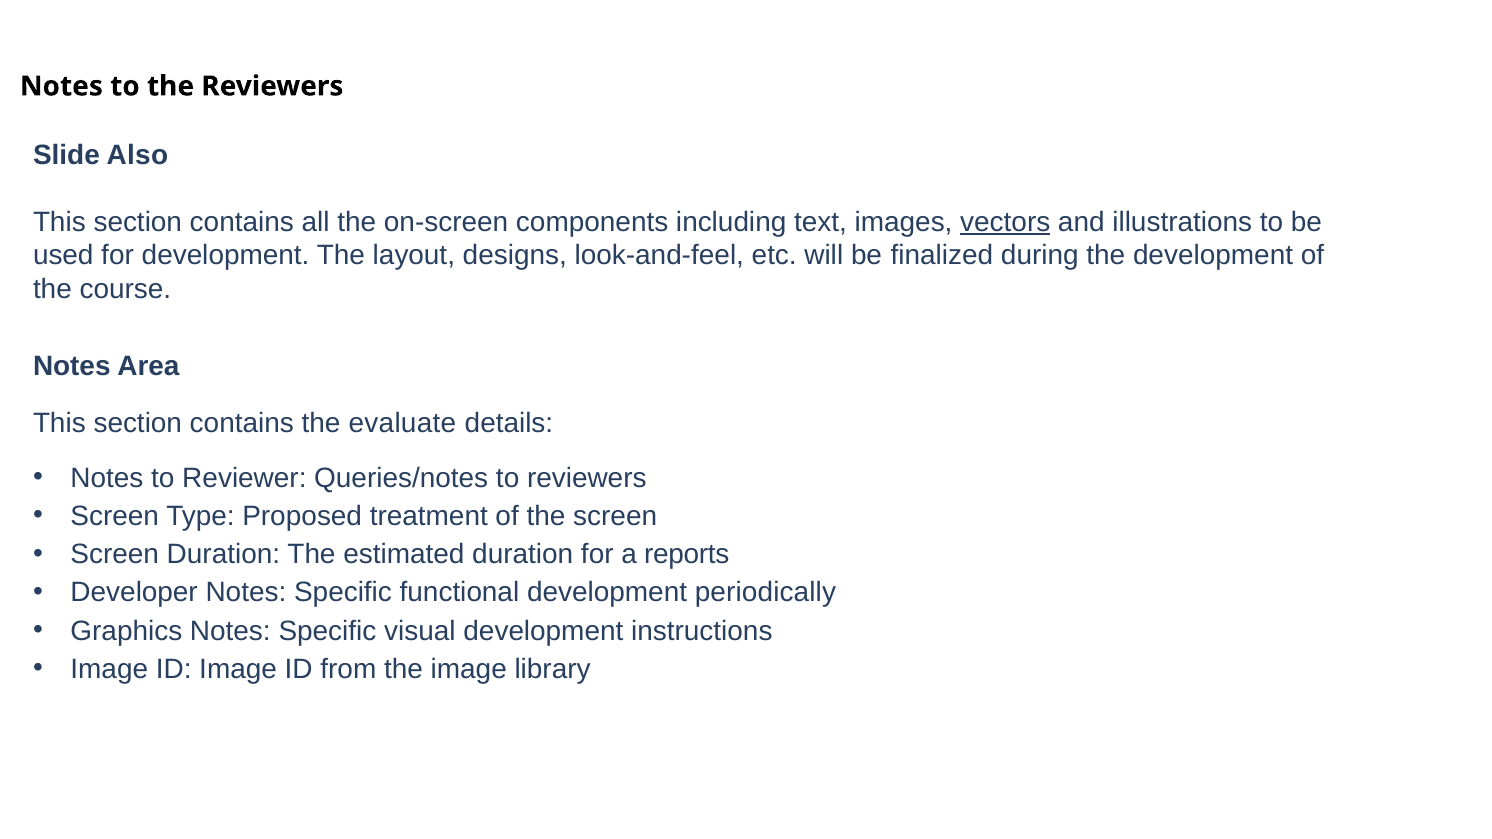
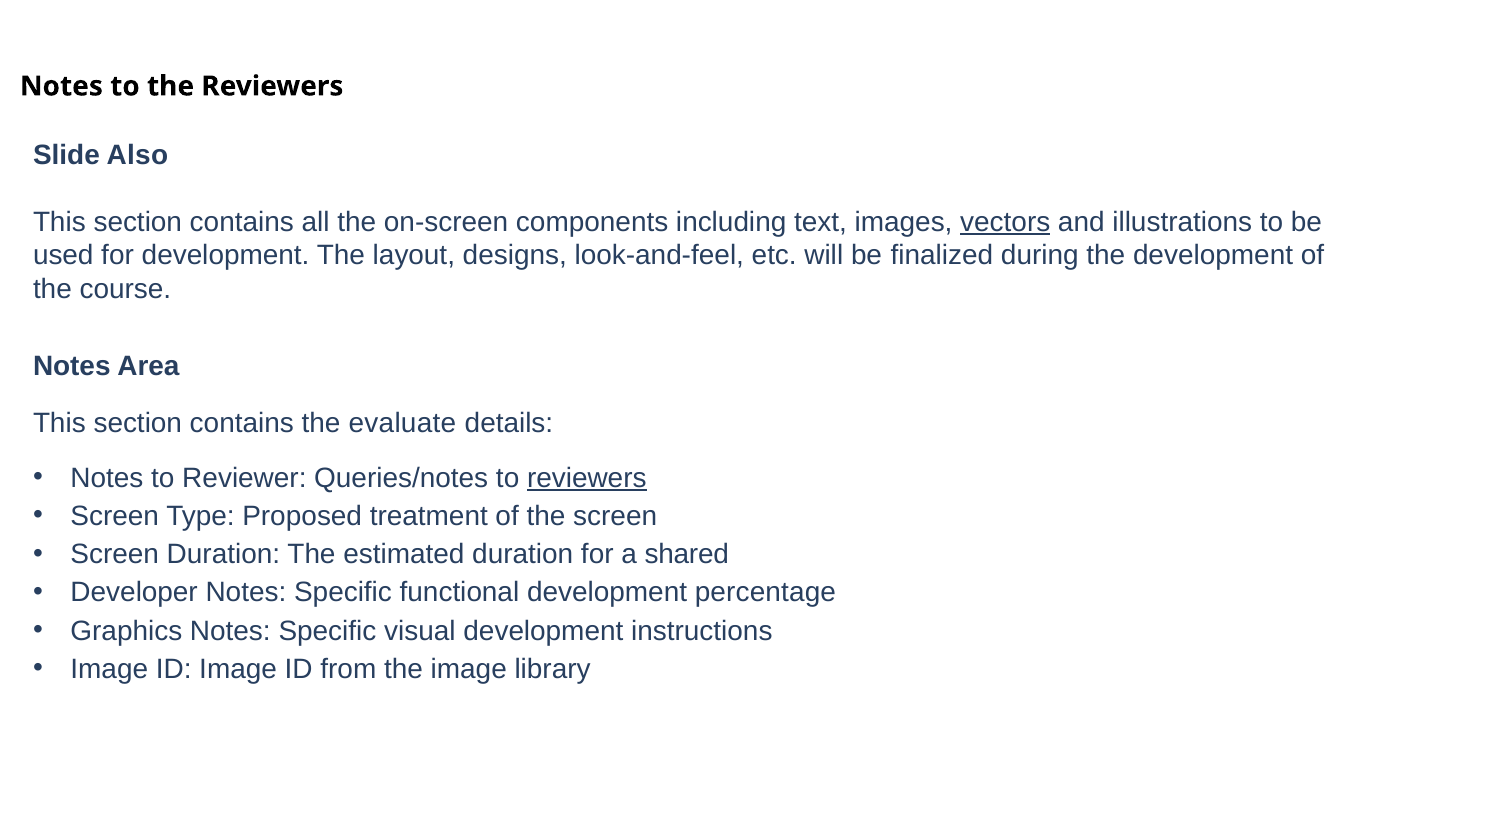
reviewers underline: none -> present (587, 478)
reports: reports -> shared (687, 555)
periodically: periodically -> percentage (765, 593)
